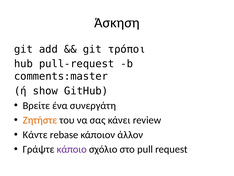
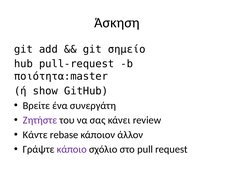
τρόποι: τρόποι -> σημείο (127, 49)
comments:master: comments:master -> ποιότητα:master (61, 76)
Ζητήστε colour: orange -> purple (40, 120)
